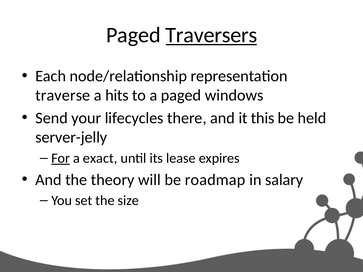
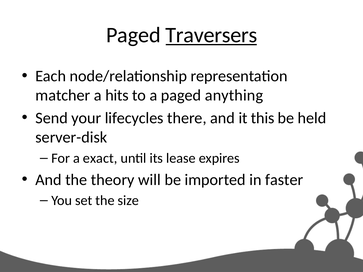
traverse: traverse -> matcher (63, 96)
windows: windows -> anything (234, 96)
server-jelly: server-jelly -> server-disk (71, 137)
For underline: present -> none (61, 158)
roadmap: roadmap -> imported (215, 180)
salary: salary -> faster (284, 180)
